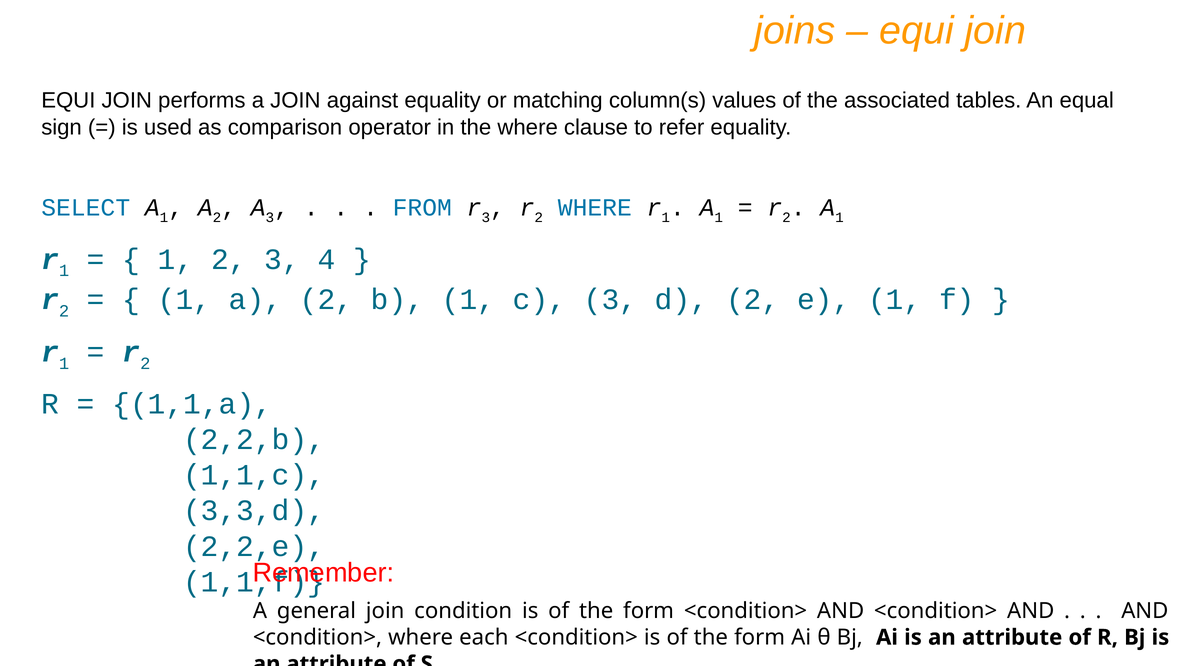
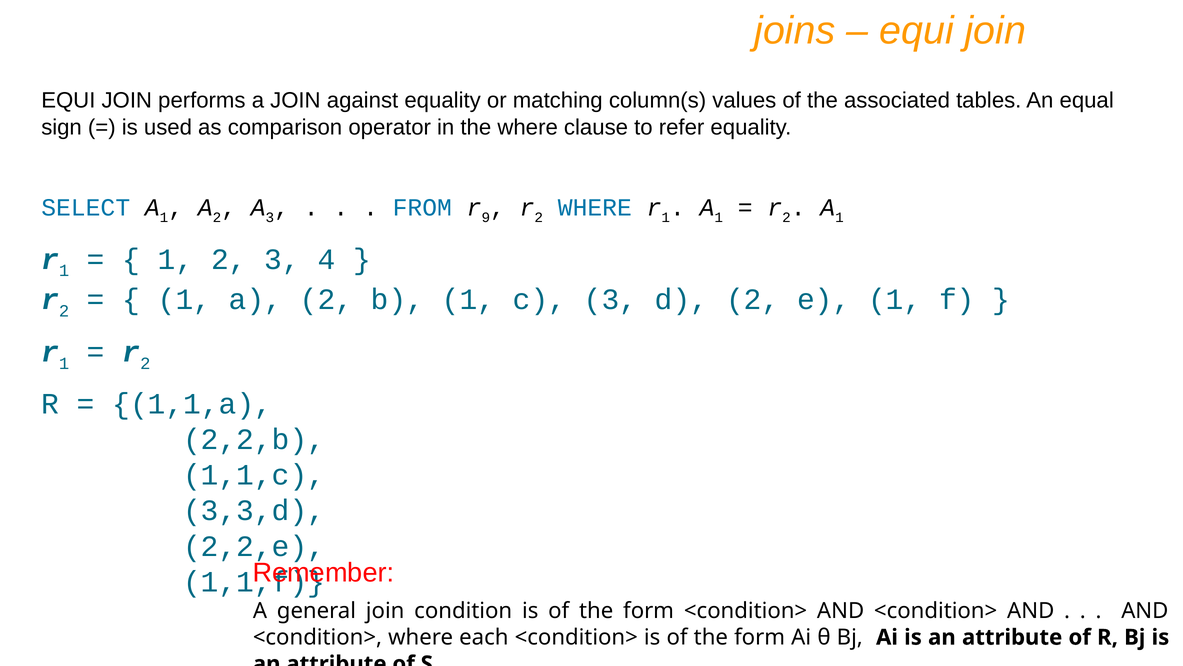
r 3: 3 -> 9 (486, 217)
